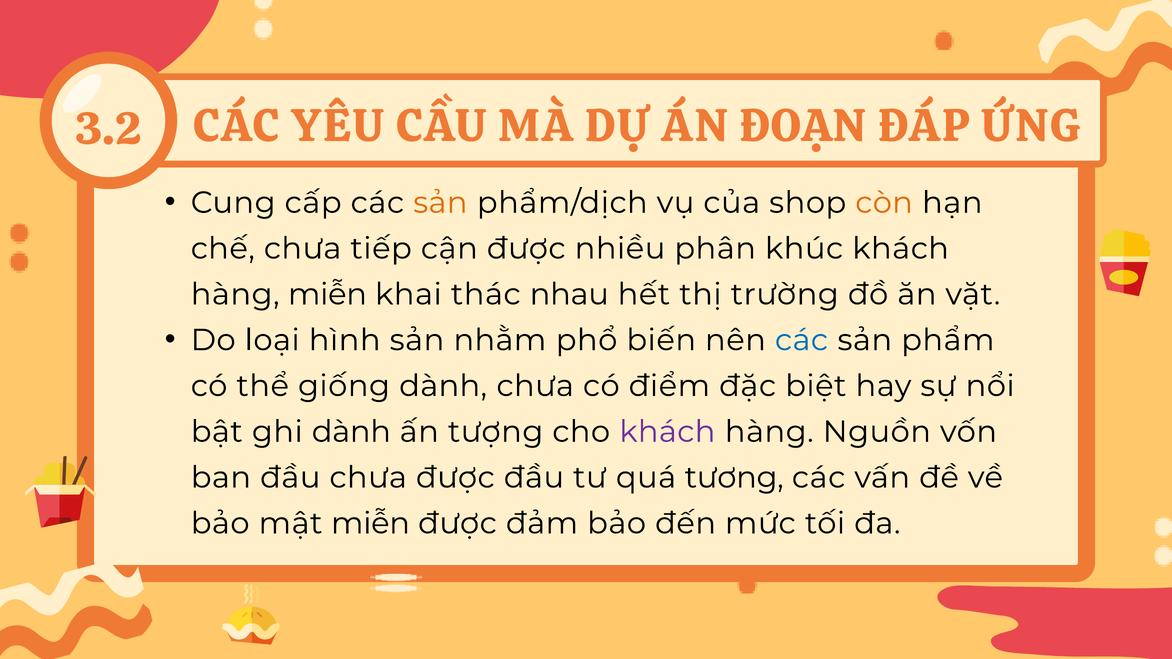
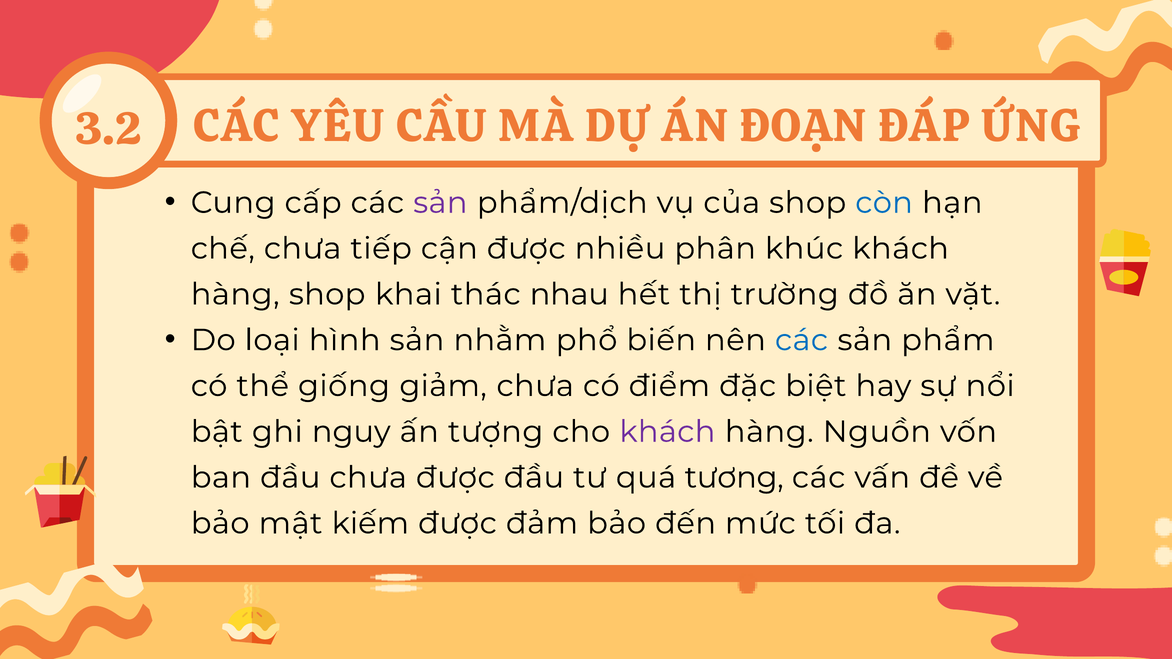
sản colour: orange -> purple (440, 203)
còn colour: orange -> blue (884, 203)
hàng miễn: miễn -> shop (327, 294)
giống dành: dành -> giảm (443, 386)
ghi dành: dành -> nguy (351, 432)
mật miễn: miễn -> kiếm (370, 524)
